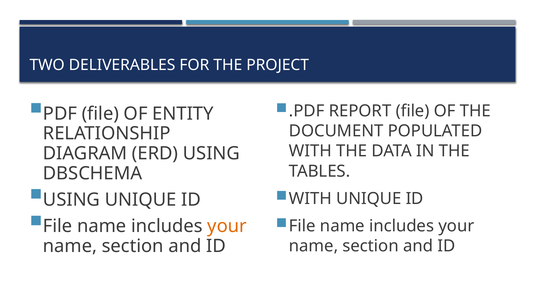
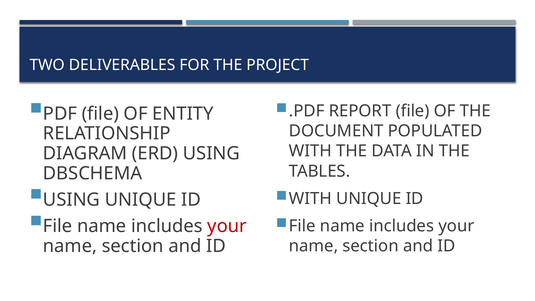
your colour: orange -> red (227, 226)
